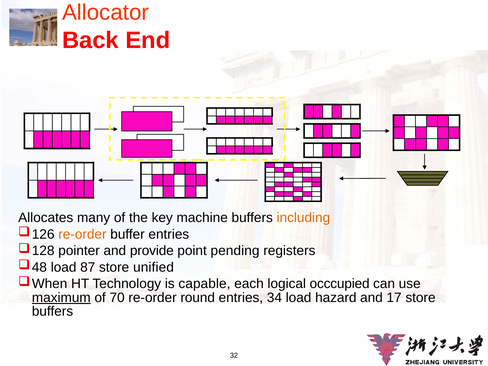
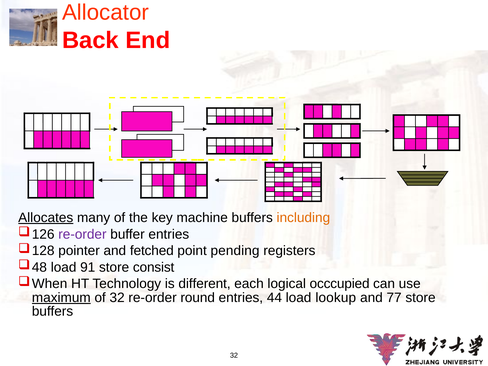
Allocates underline: none -> present (46, 218)
re-order colour: orange -> purple (82, 234)
provide: provide -> fetched (152, 251)
87: 87 -> 91 (88, 267)
unified: unified -> consist (154, 267)
capable: capable -> different (205, 284)
of 70: 70 -> 32 (117, 298)
34: 34 -> 44 (274, 298)
hazard: hazard -> lookup (336, 298)
17: 17 -> 77 (394, 298)
